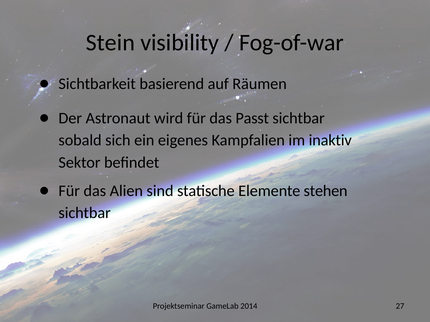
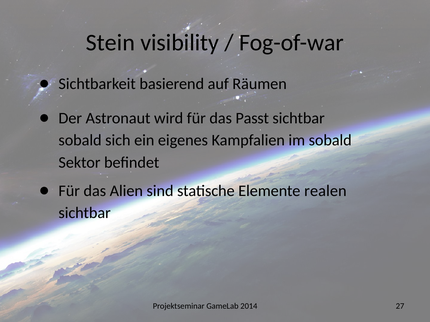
im inaktiv: inaktiv -> sobald (330, 140)
stehen: stehen -> realen (325, 191)
